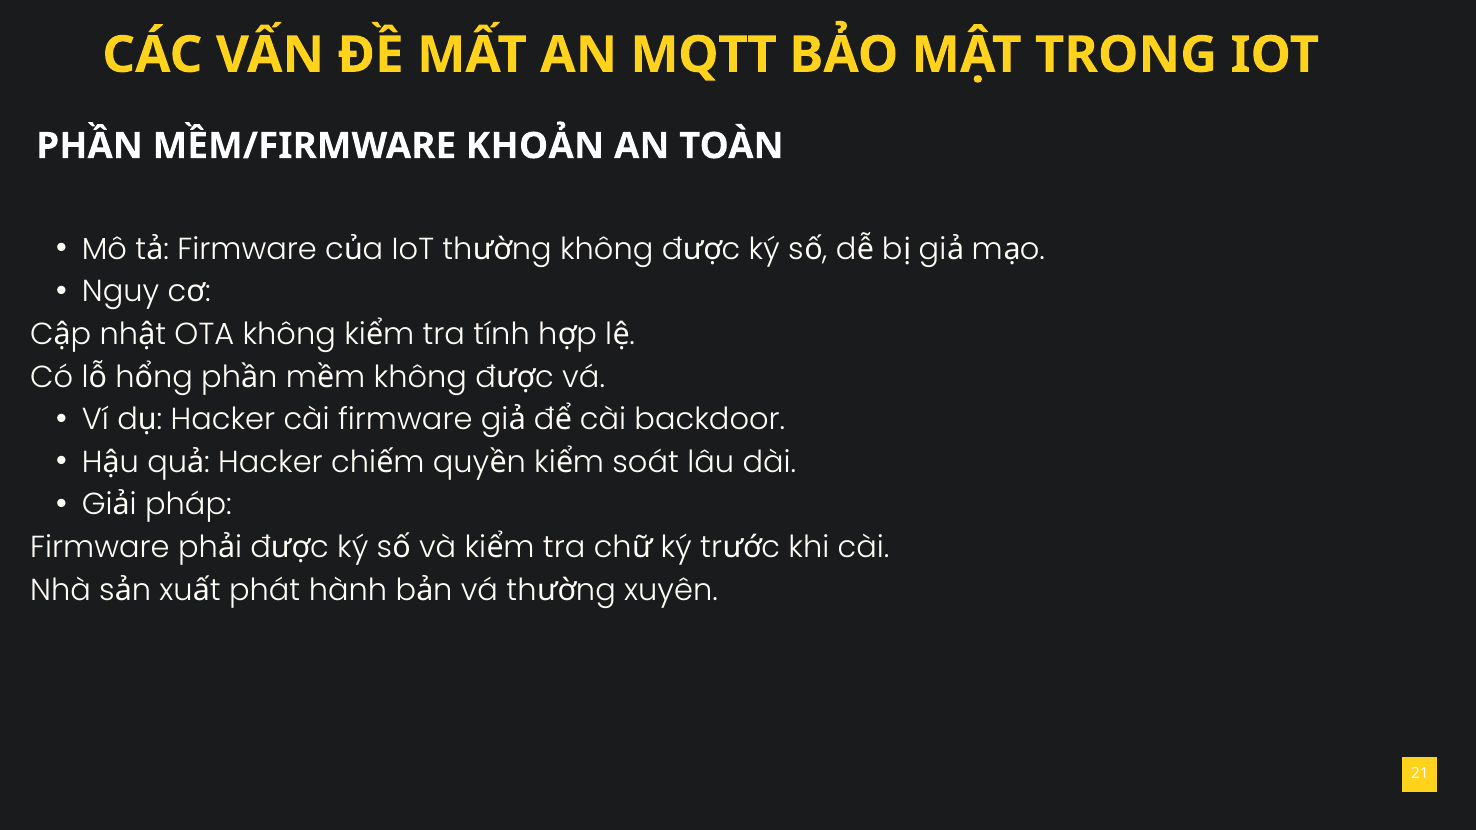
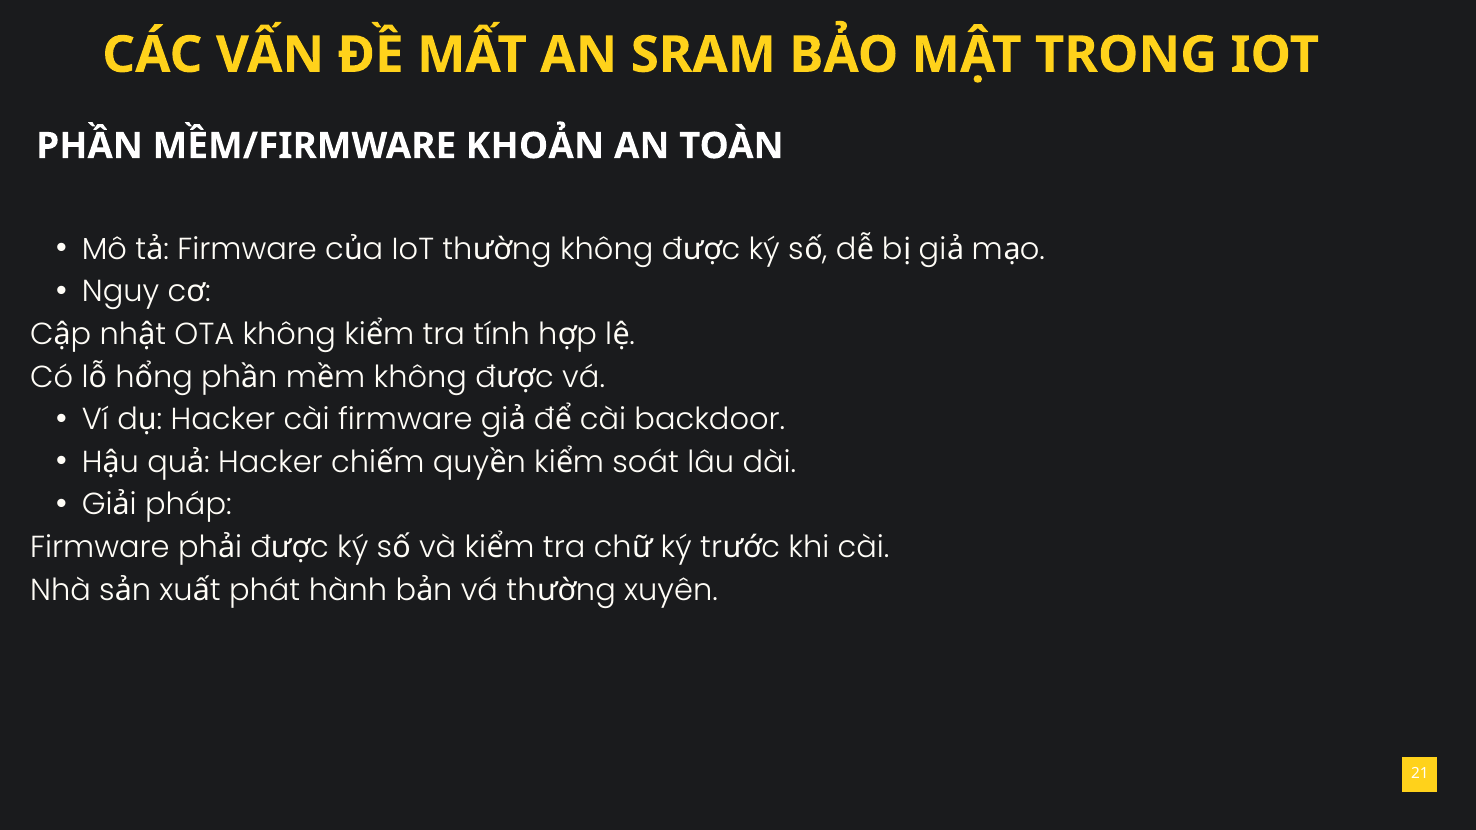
MQTT: MQTT -> SRAM (703, 55)
